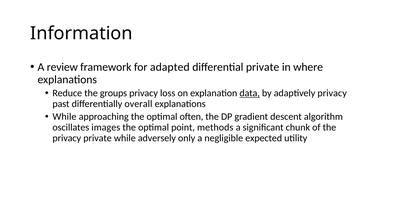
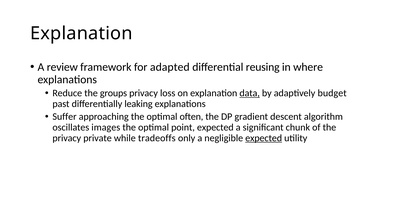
Information: Information -> Explanation (81, 33)
differential private: private -> reusing (263, 67)
adaptively privacy: privacy -> budget (332, 93)
overall: overall -> leaking (138, 104)
While: While -> Suffer (65, 117)
point methods: methods -> expected (215, 127)
adversely: adversely -> tradeoffs (157, 138)
expected underline: none -> present (264, 138)
